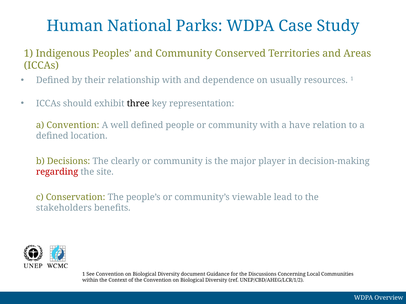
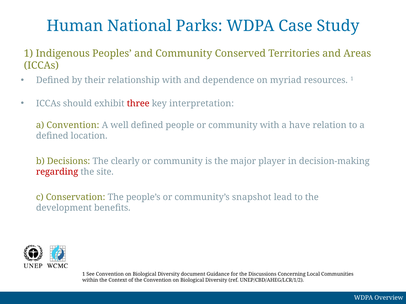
usually: usually -> myriad (286, 80)
three colour: black -> red (138, 104)
representation: representation -> interpretation (202, 104)
viewable: viewable -> snapshot (252, 197)
stakeholders: stakeholders -> development (64, 208)
